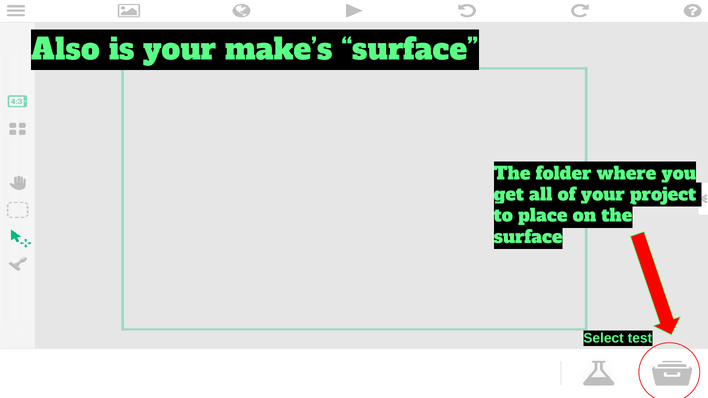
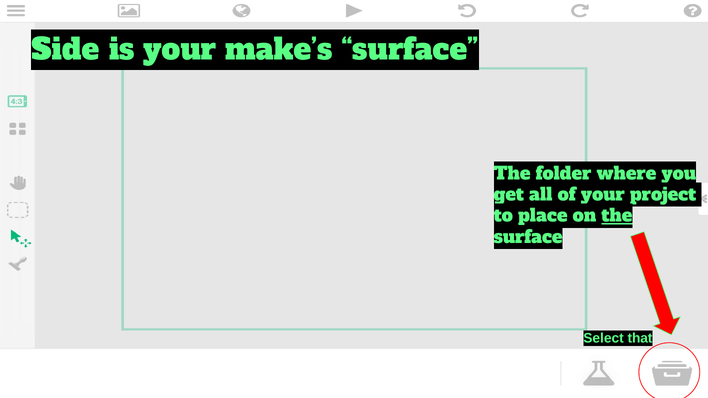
Also: Also -> Side (66, 50)
the underline: none -> present (617, 216)
test: test -> that (640, 338)
